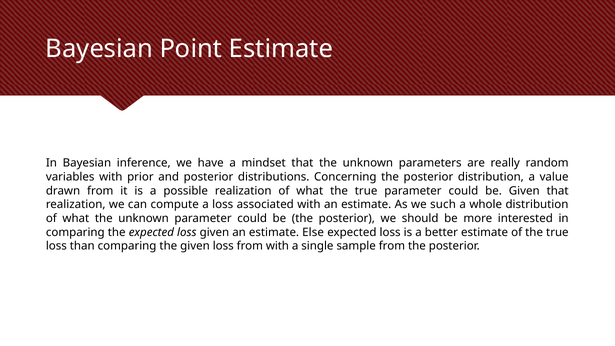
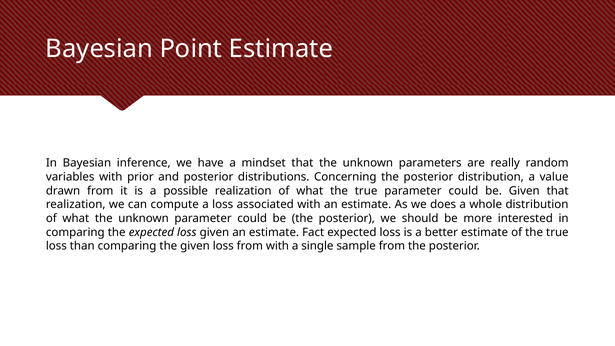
such: such -> does (443, 205)
Else: Else -> Fact (313, 232)
